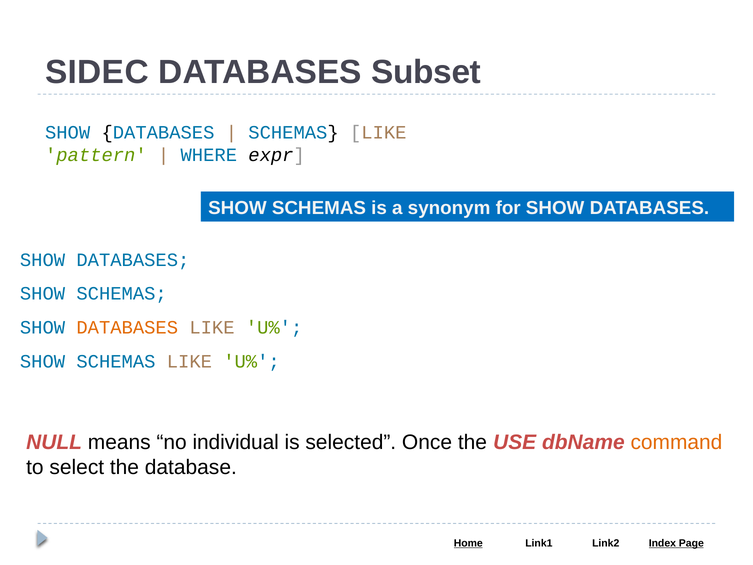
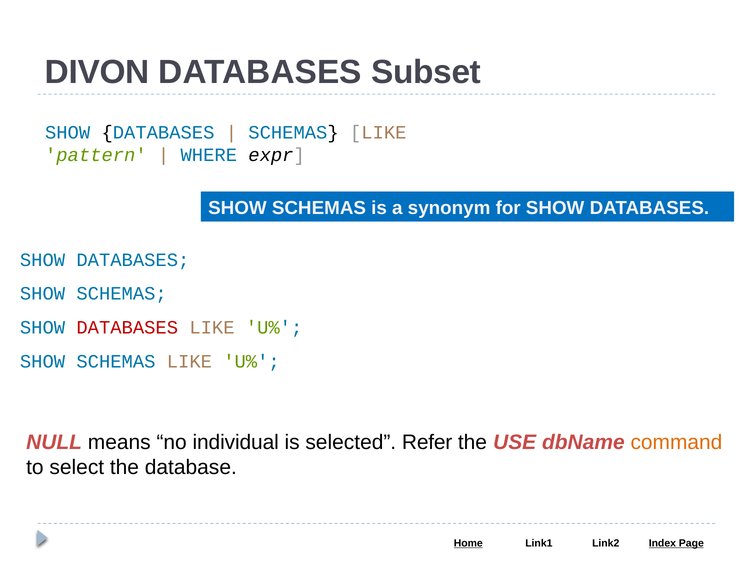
SIDEC: SIDEC -> DIVON (97, 72)
DATABASES colour: orange -> red (127, 328)
Once: Once -> Refer (427, 442)
